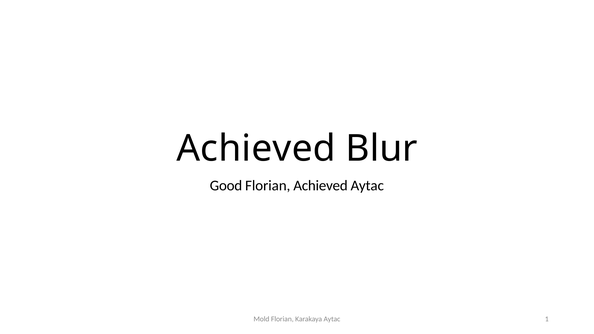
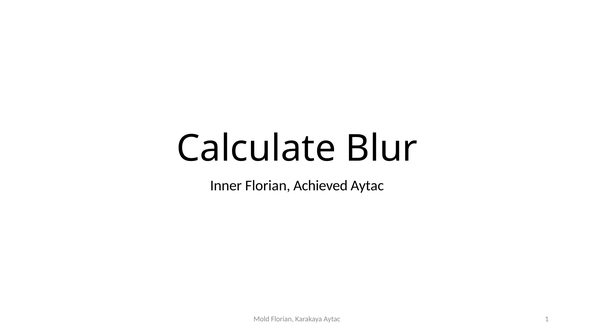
Achieved: Achieved -> Calculate (256, 148)
Good: Good -> Inner (226, 186)
